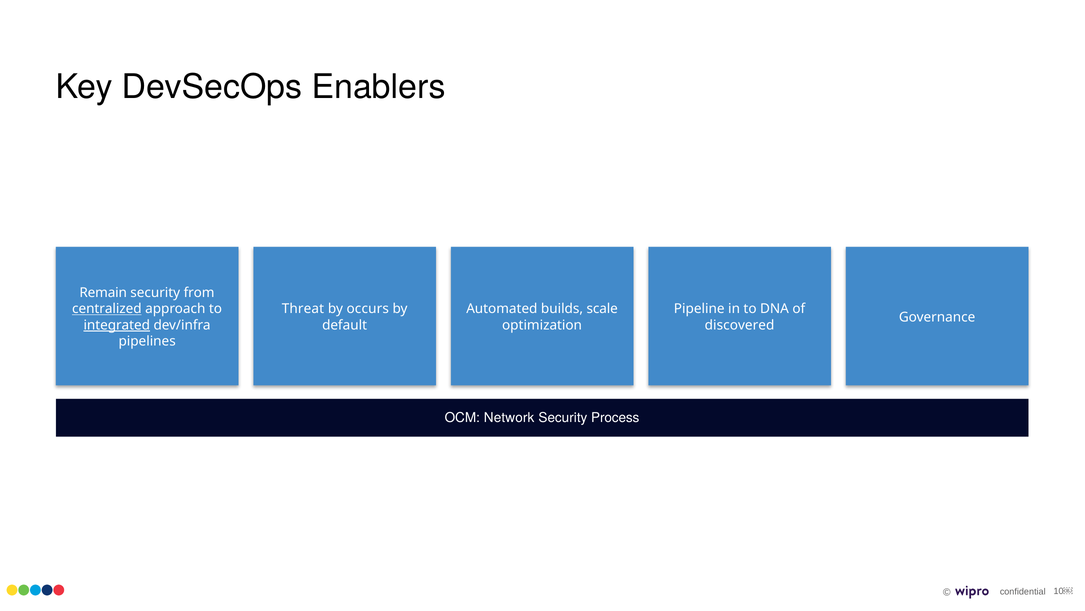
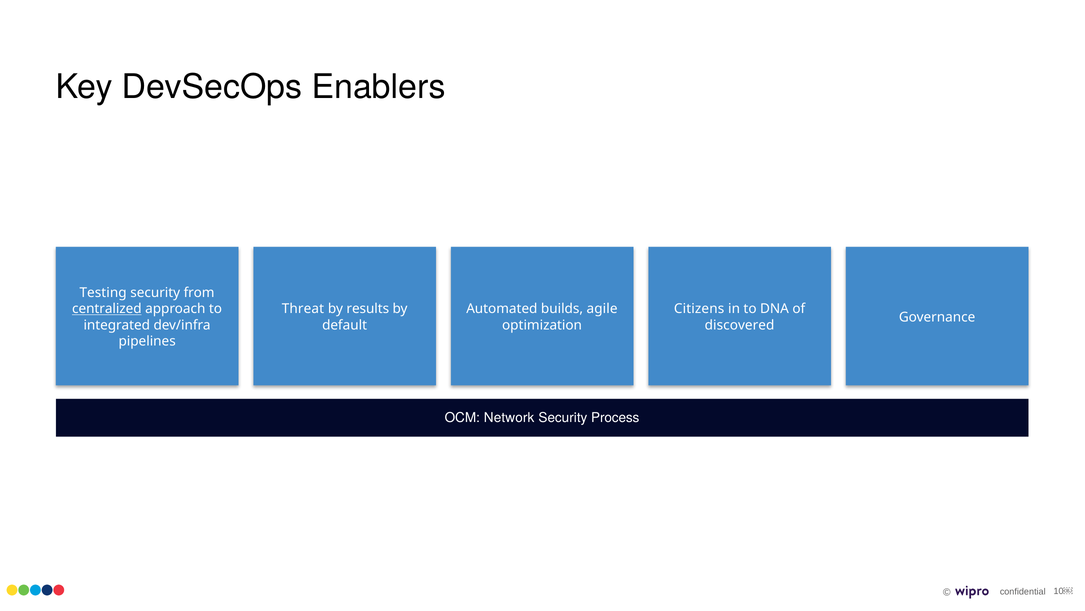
Remain: Remain -> Testing (103, 292)
occurs: occurs -> results (368, 309)
scale: scale -> agile (602, 309)
Pipeline: Pipeline -> Citizens (699, 309)
integrated underline: present -> none (117, 325)
